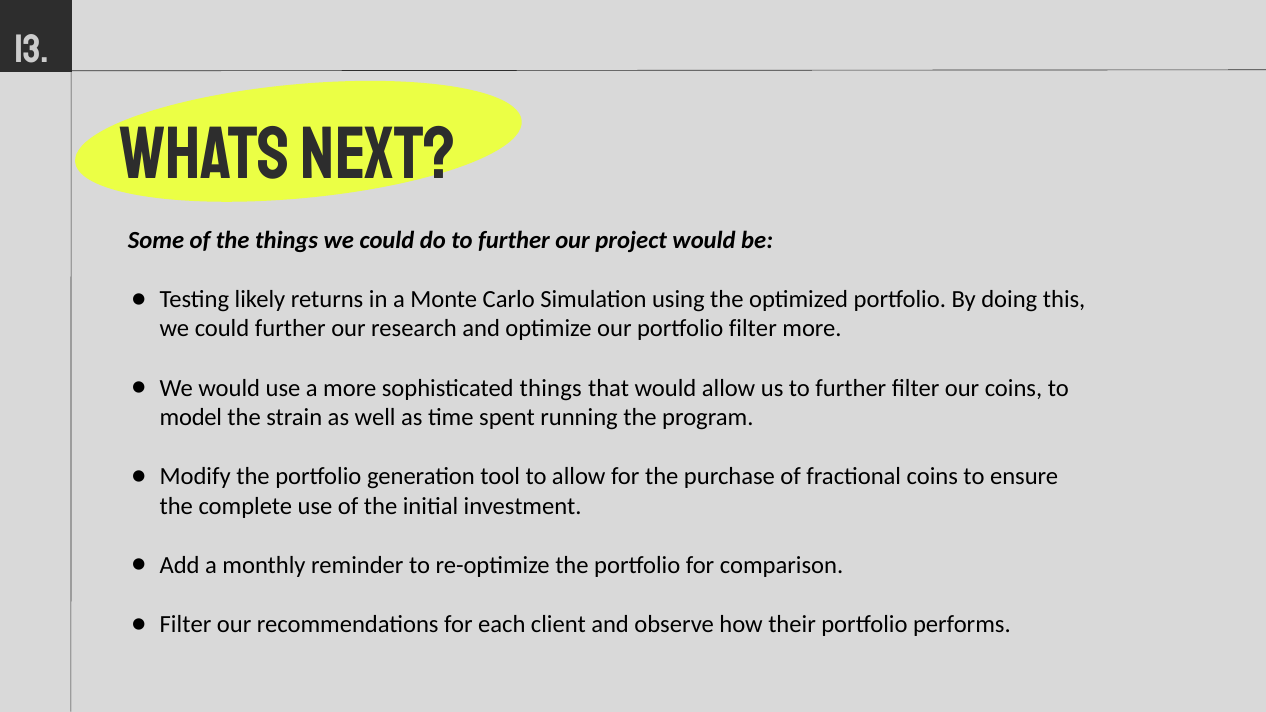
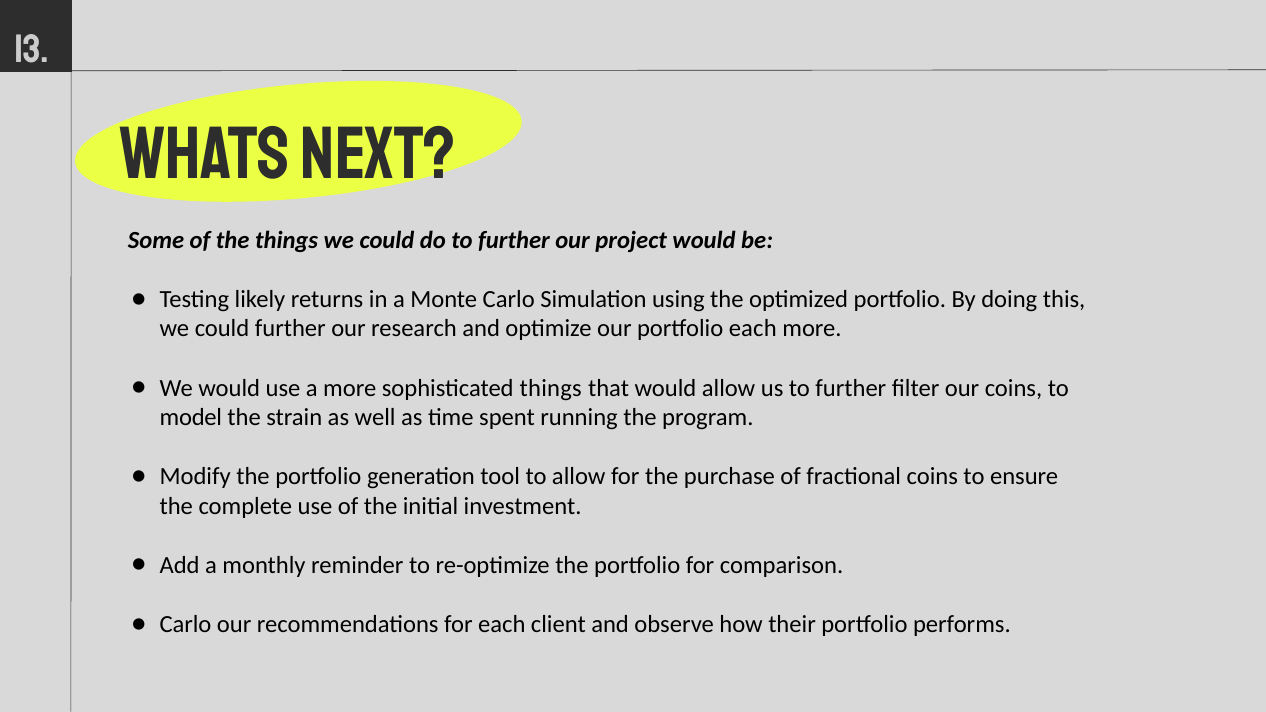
portfolio filter: filter -> each (753, 329)
Filter: Filter -> Carlo (186, 624)
